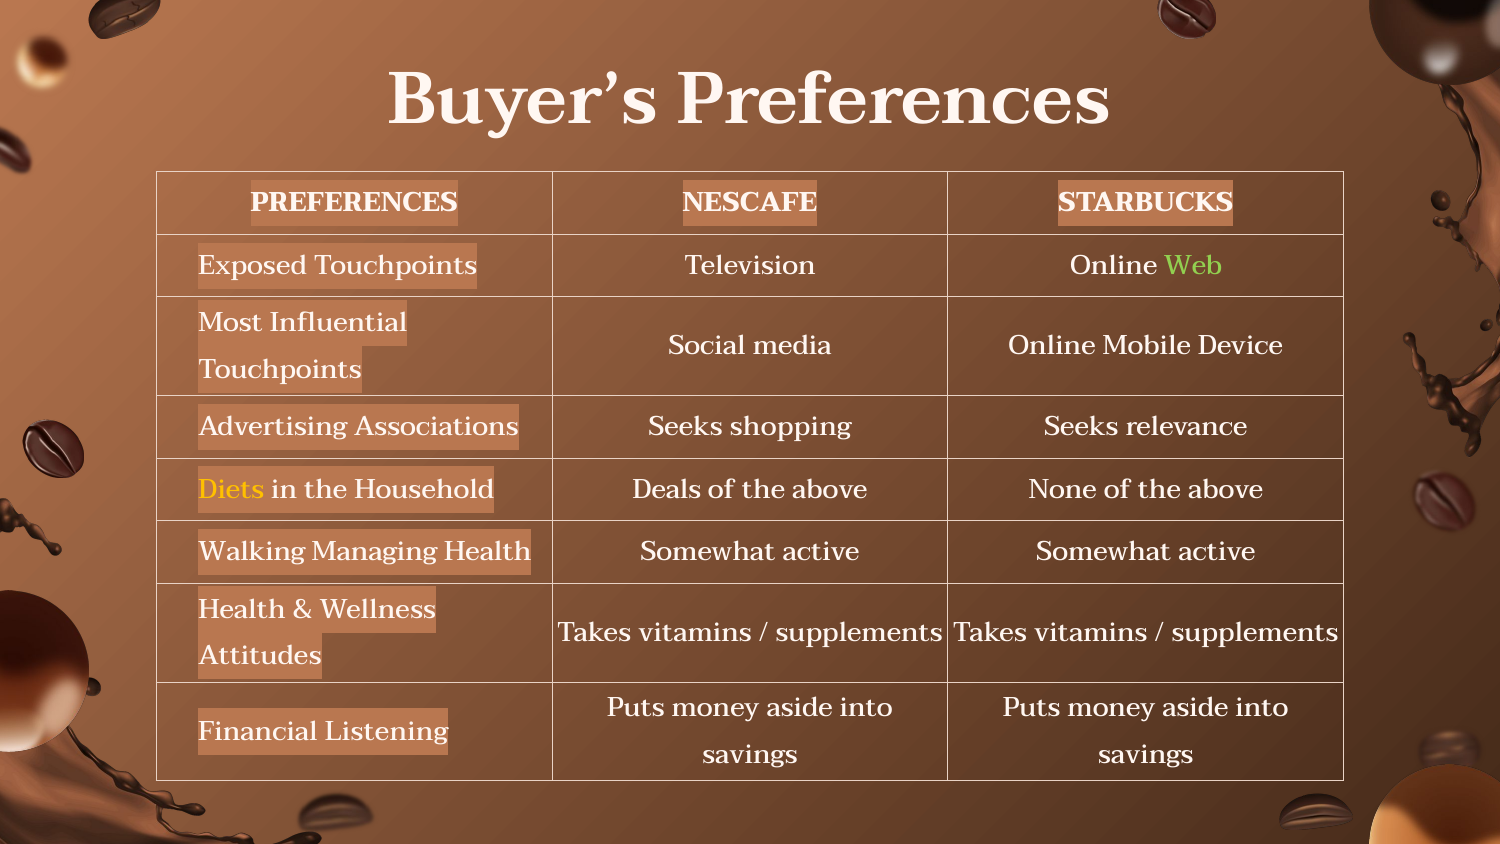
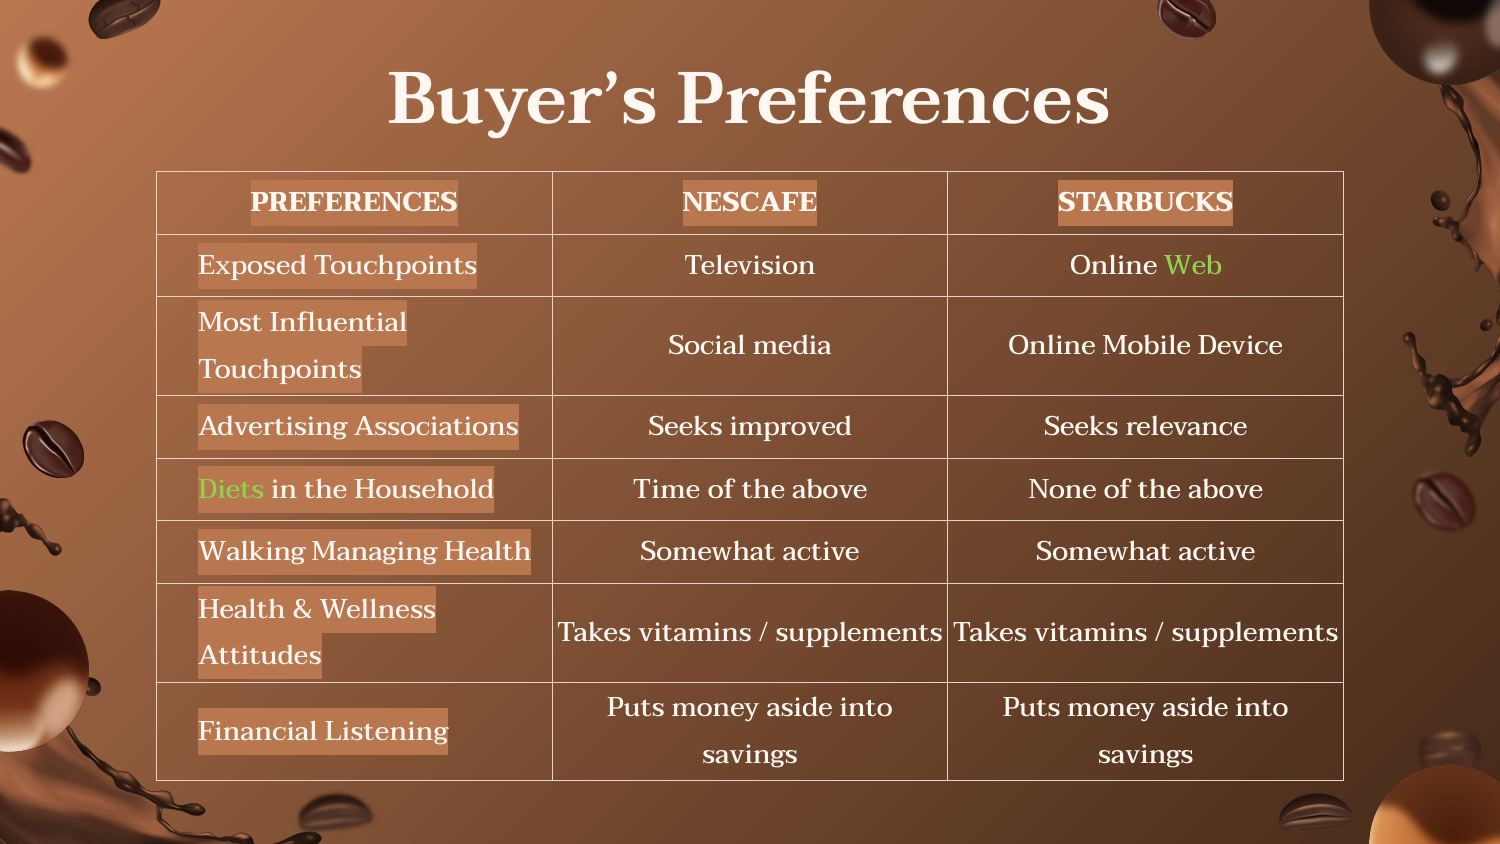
shopping: shopping -> improved (791, 427)
Diets colour: yellow -> light green (231, 489)
Deals: Deals -> Time (667, 489)
